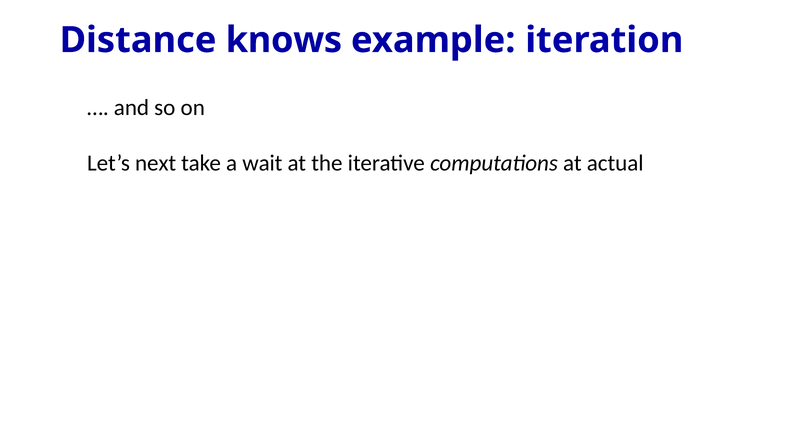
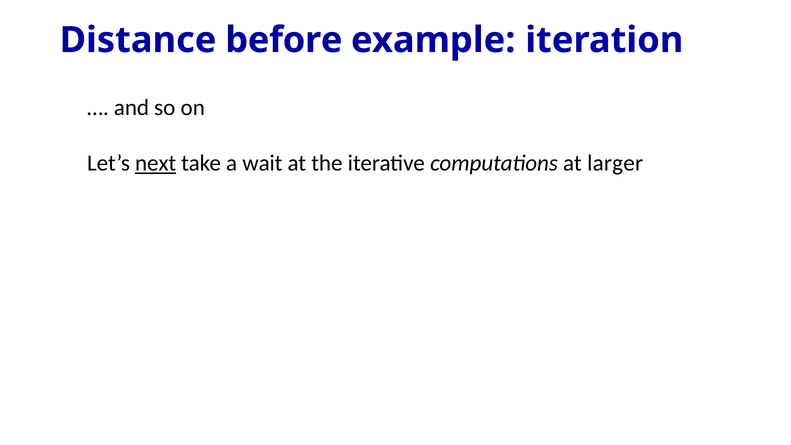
knows: knows -> before (284, 40)
next underline: none -> present (156, 163)
actual: actual -> larger (615, 163)
